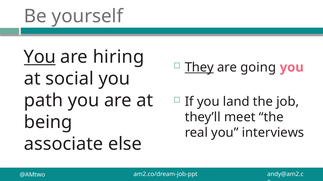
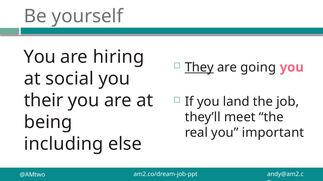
You underline: present -> none (40, 57)
path: path -> their (44, 101)
interviews: interviews -> important (273, 133)
associate: associate -> including (64, 144)
